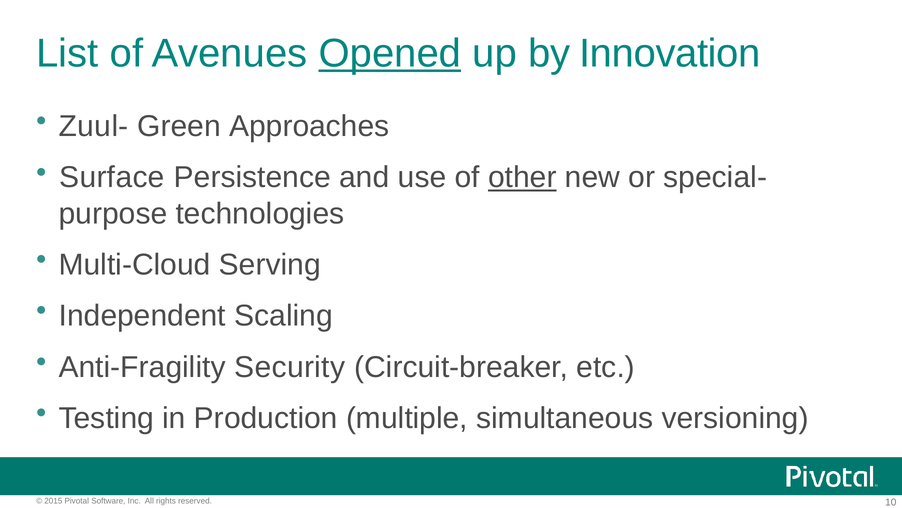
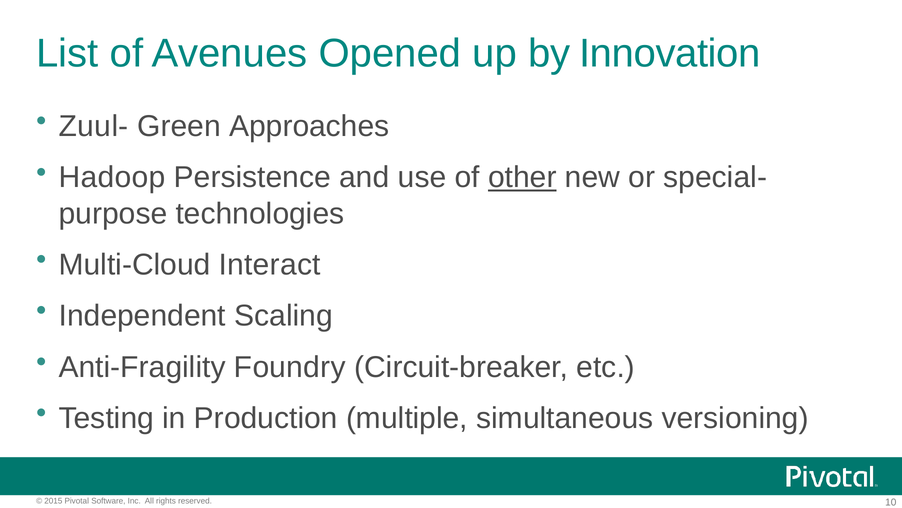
Opened underline: present -> none (390, 54)
Surface: Surface -> Hadoop (112, 177)
Serving: Serving -> Interact (270, 264)
Security: Security -> Foundry (290, 367)
